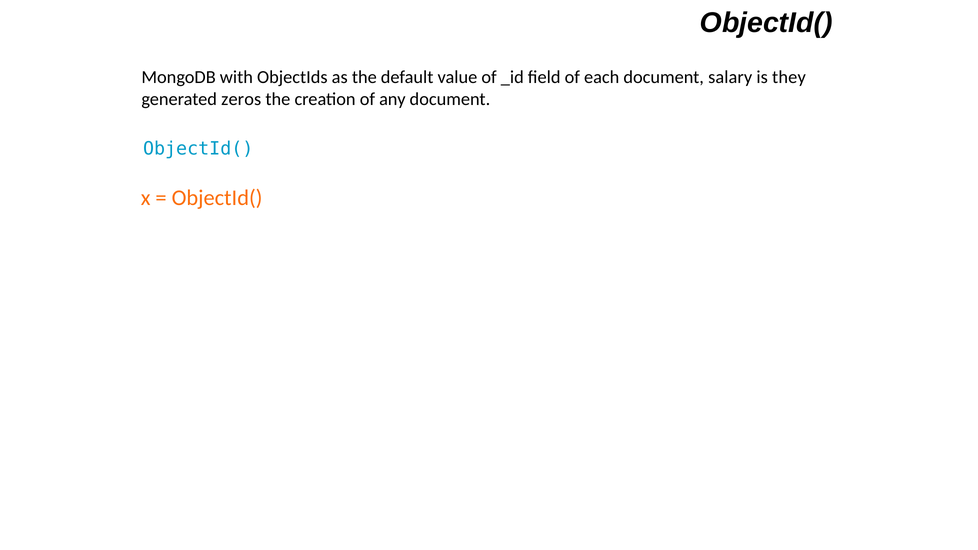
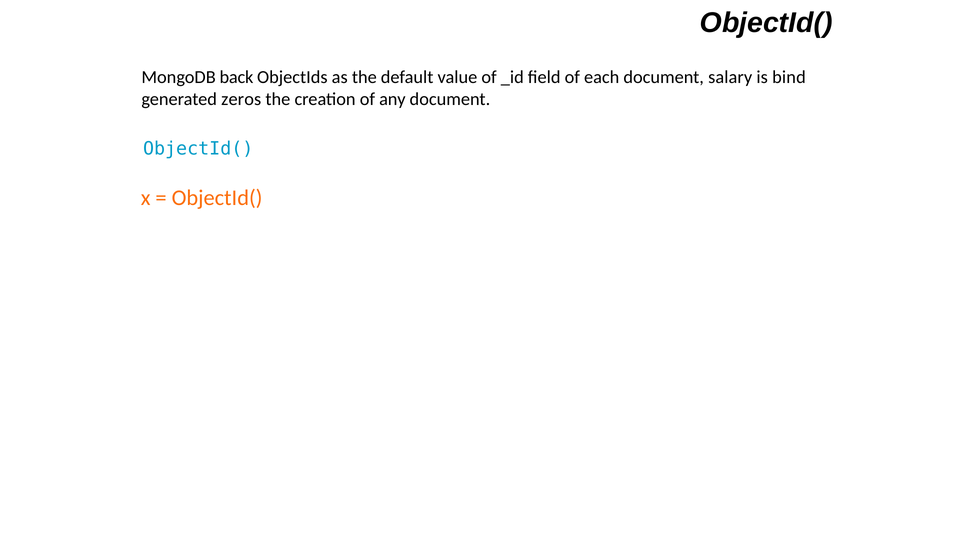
with: with -> back (236, 77)
they: they -> bind (789, 77)
